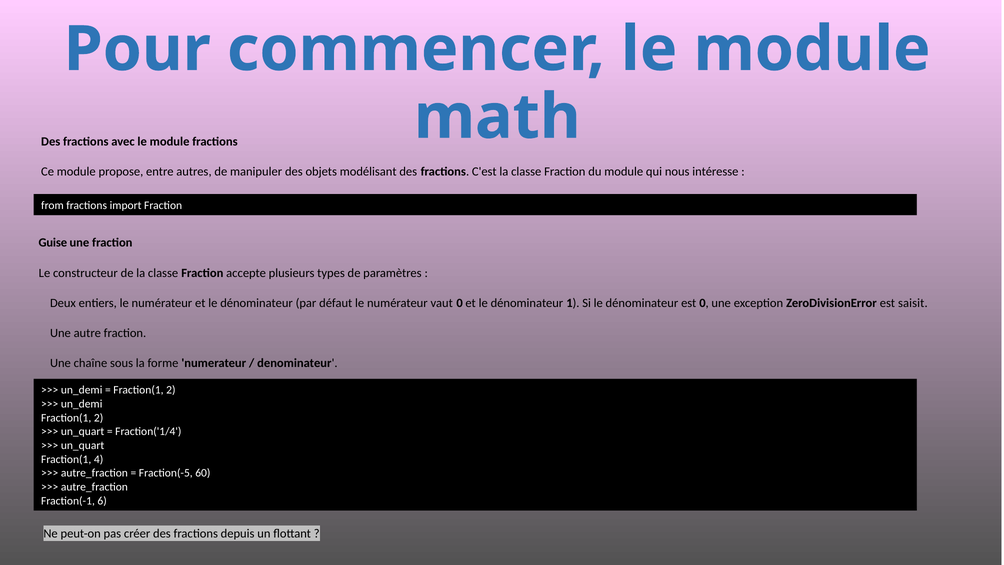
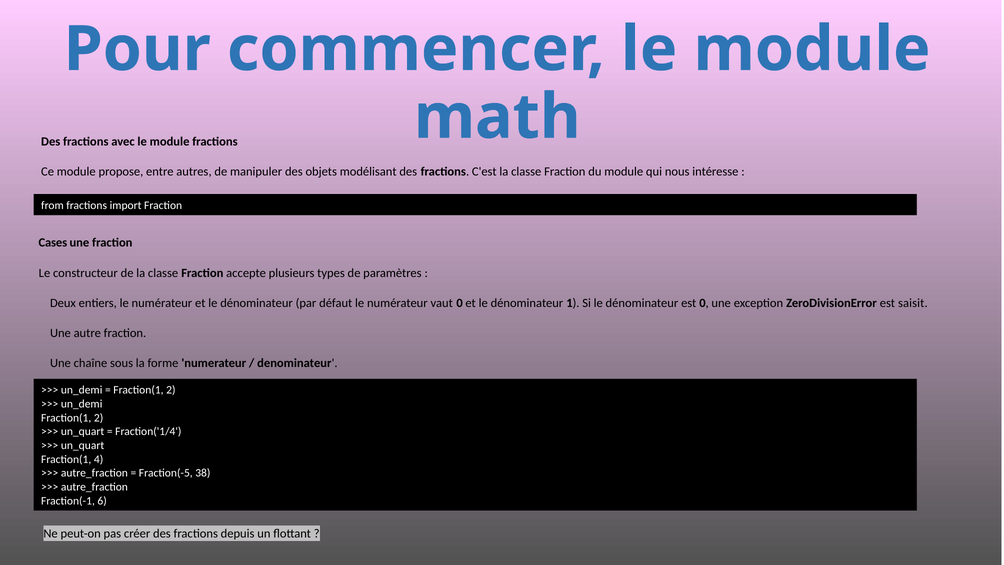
Guise: Guise -> Cases (53, 243)
60: 60 -> 38 (203, 473)
